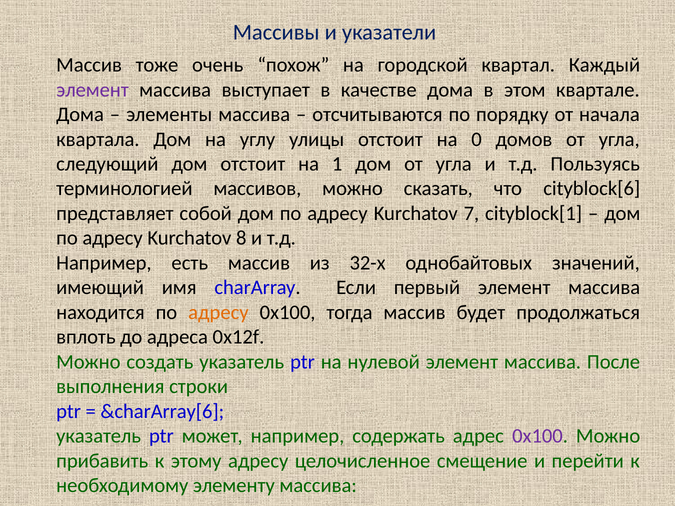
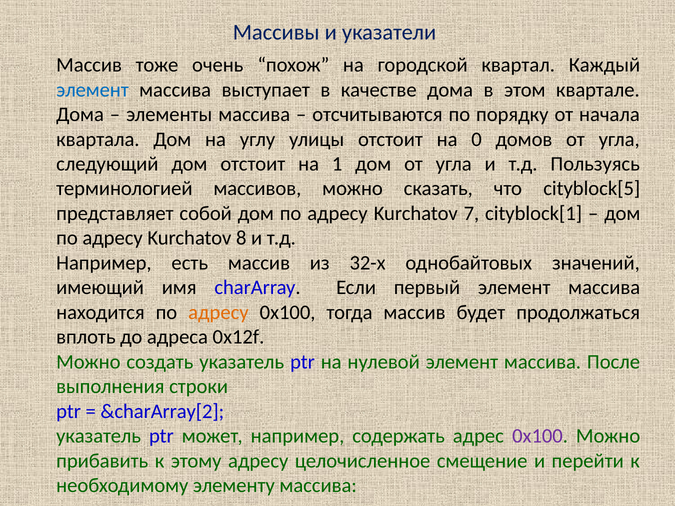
элемент colour: purple -> blue (92, 90)
cityblock[6: cityblock[6 -> cityblock[5 (592, 189)
&charArray[6: &charArray[6 -> &charArray[2 (162, 411)
